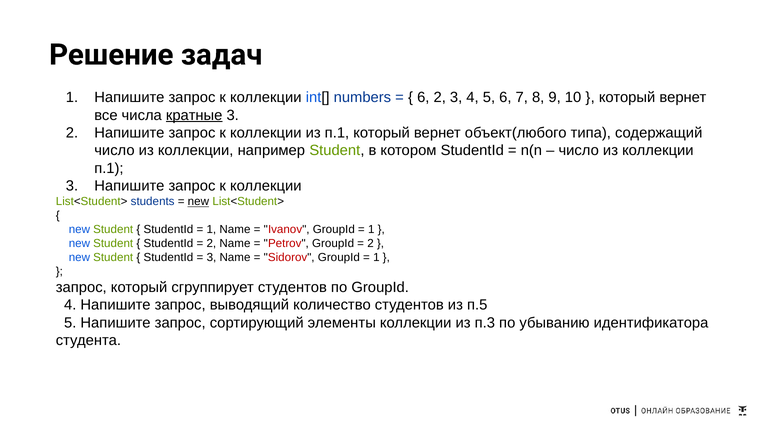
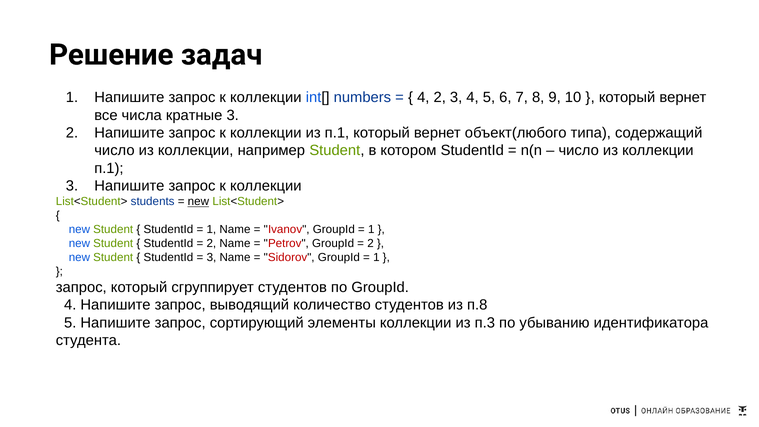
6: 6 -> 4 (423, 97)
кратные underline: present -> none (194, 115)
п.5: п.5 -> п.8 (477, 305)
